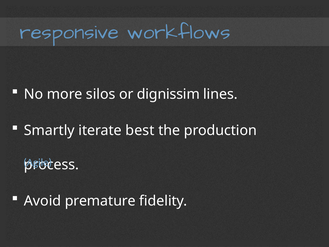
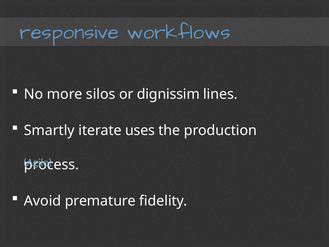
best: best -> uses (140, 130)
